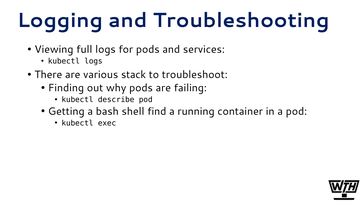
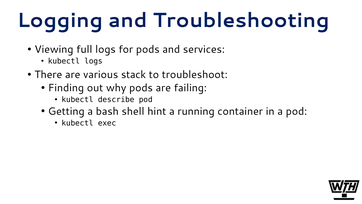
find: find -> hint (157, 111)
